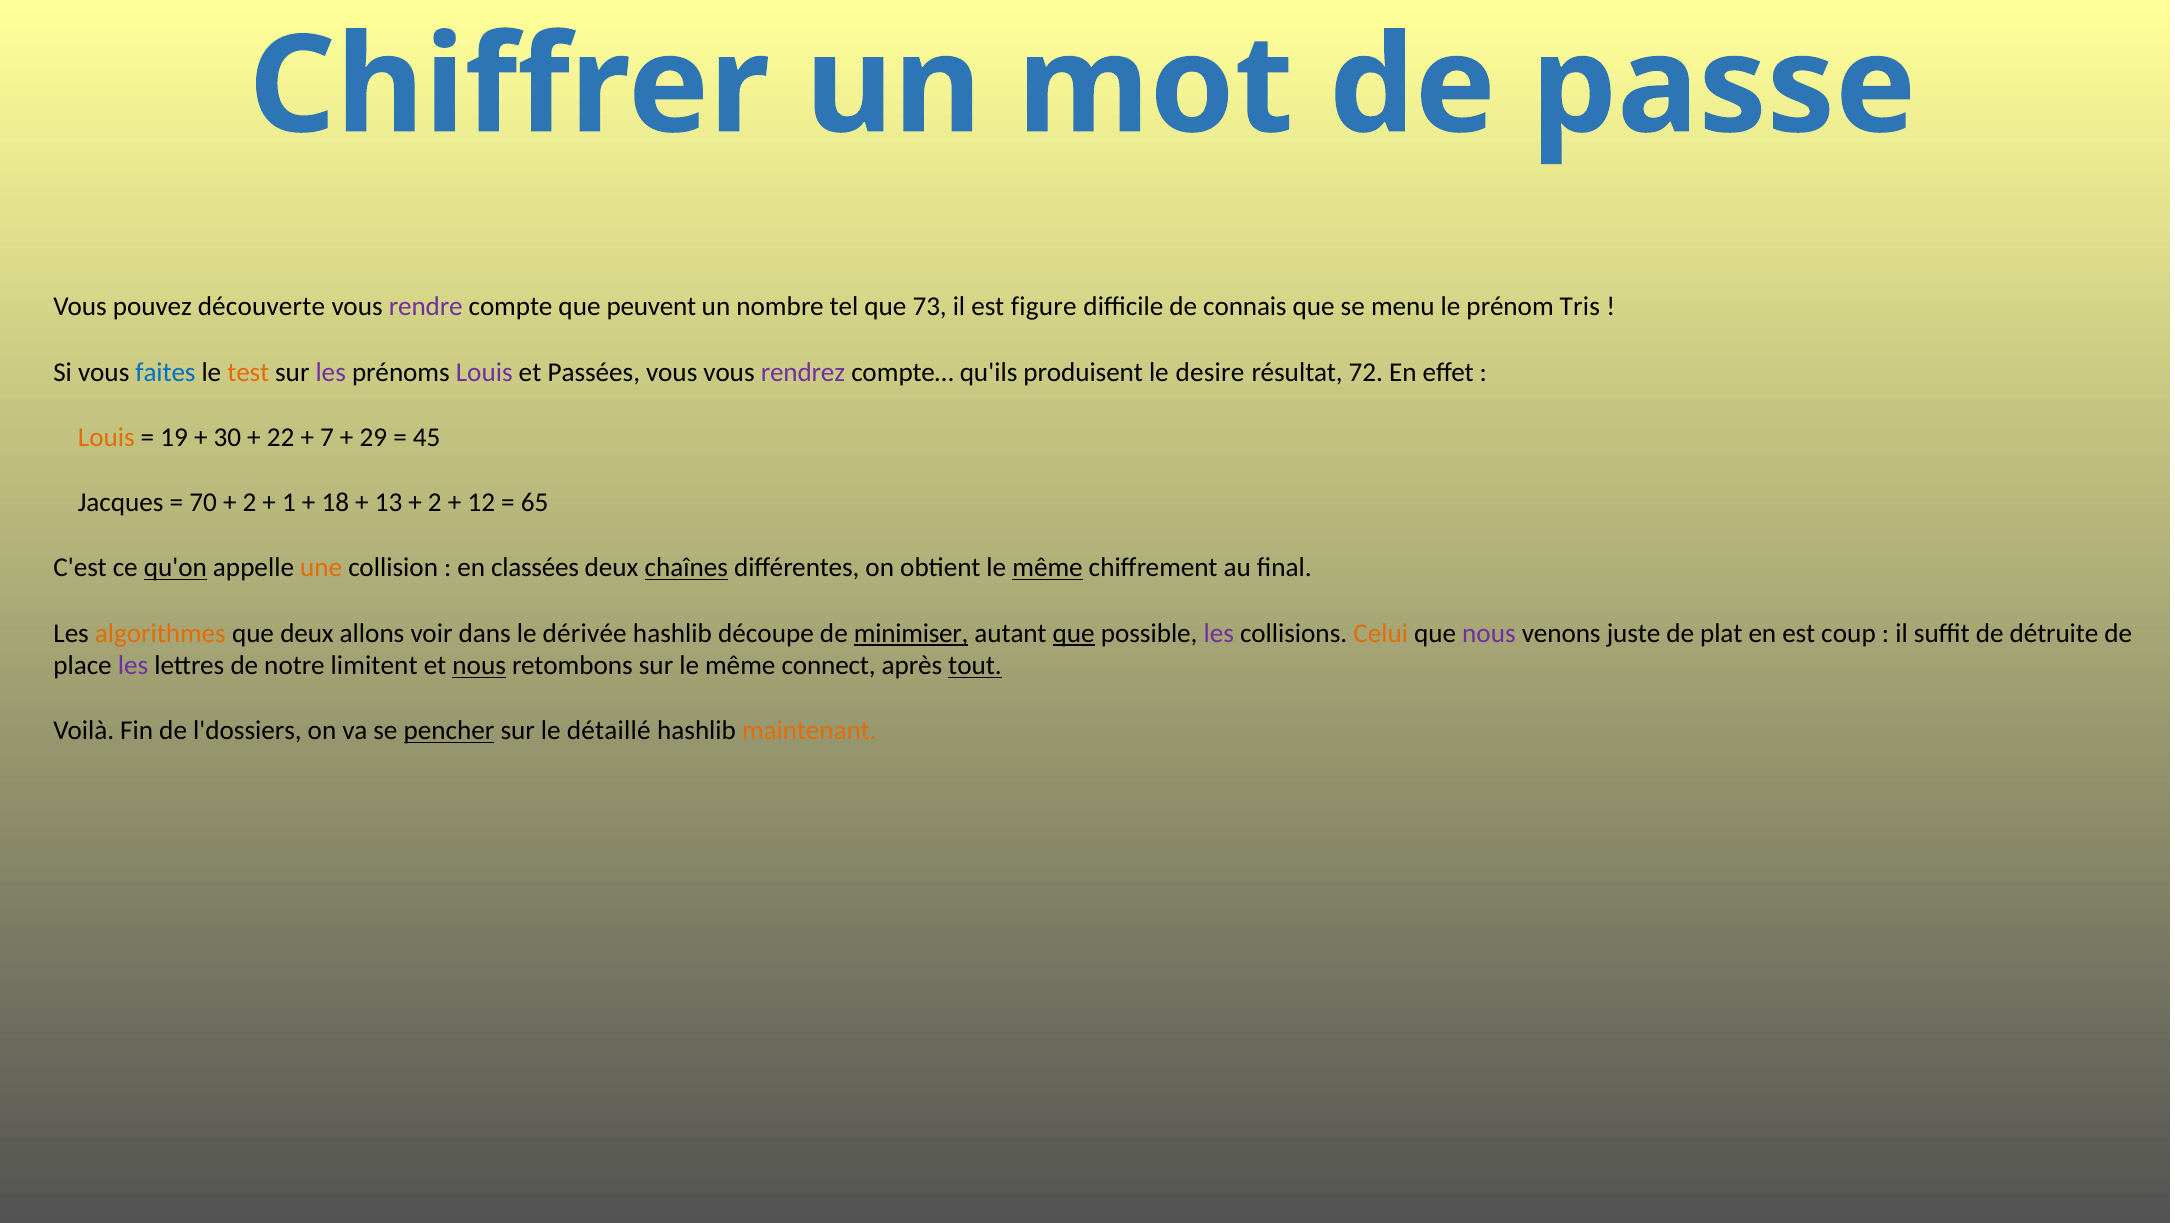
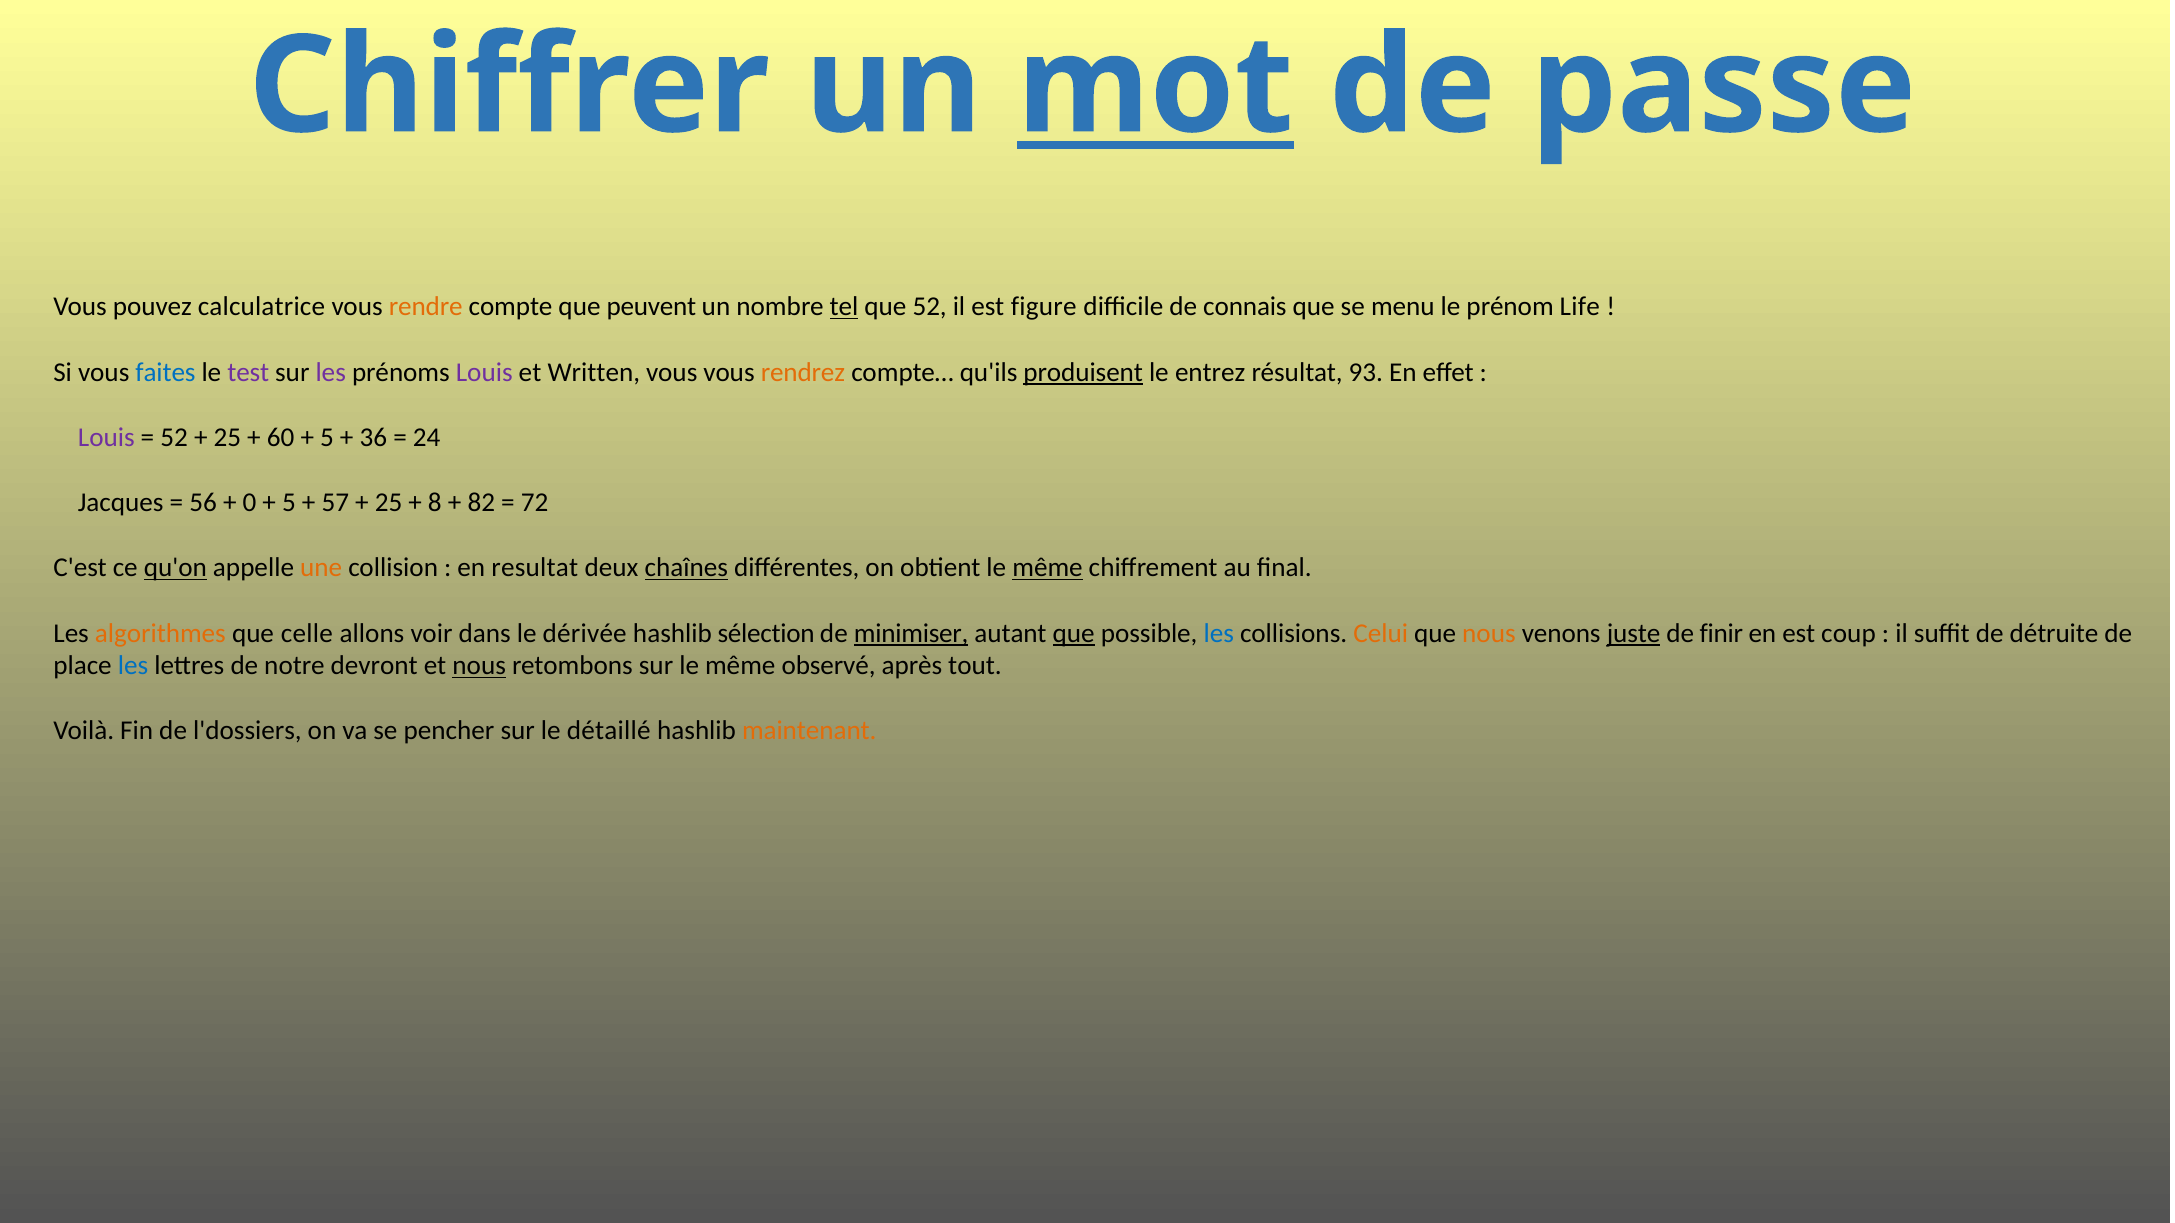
mot underline: none -> present (1155, 87)
découverte: découverte -> calculatrice (261, 307)
rendre colour: purple -> orange (426, 307)
tel underline: none -> present (844, 307)
que 73: 73 -> 52 (930, 307)
Tris: Tris -> Life (1580, 307)
test colour: orange -> purple (248, 372)
Passées: Passées -> Written (594, 372)
rendrez colour: purple -> orange (803, 372)
produisent underline: none -> present (1083, 372)
desire: desire -> entrez (1210, 372)
72: 72 -> 93 (1366, 372)
Louis colour: orange -> purple (106, 438)
19: 19 -> 52 (174, 438)
30: 30 -> 25 (227, 438)
22: 22 -> 60 (281, 438)
7: 7 -> 5 (327, 438)
29: 29 -> 36 (373, 438)
45: 45 -> 24 (427, 438)
70: 70 -> 56 (203, 503)
2: 2 -> 0 (249, 503)
1: 1 -> 5 (289, 503)
18: 18 -> 57 (335, 503)
13: 13 -> 25 (389, 503)
2: 2 -> 8 (435, 503)
12: 12 -> 82 (481, 503)
65: 65 -> 72 (535, 503)
classées: classées -> resultat (535, 568)
que deux: deux -> celle (307, 633)
découpe: découpe -> sélection (766, 633)
les colour: purple -> blue (1219, 633)
nous colour: purple -> orange (1489, 633)
juste underline: none -> present (1634, 633)
plat: plat -> finir (1721, 633)
les colour: purple -> blue (133, 666)
limitent: limitent -> devront (374, 666)
connect: connect -> observé (829, 666)
tout underline: present -> none (975, 666)
pencher underline: present -> none (449, 731)
